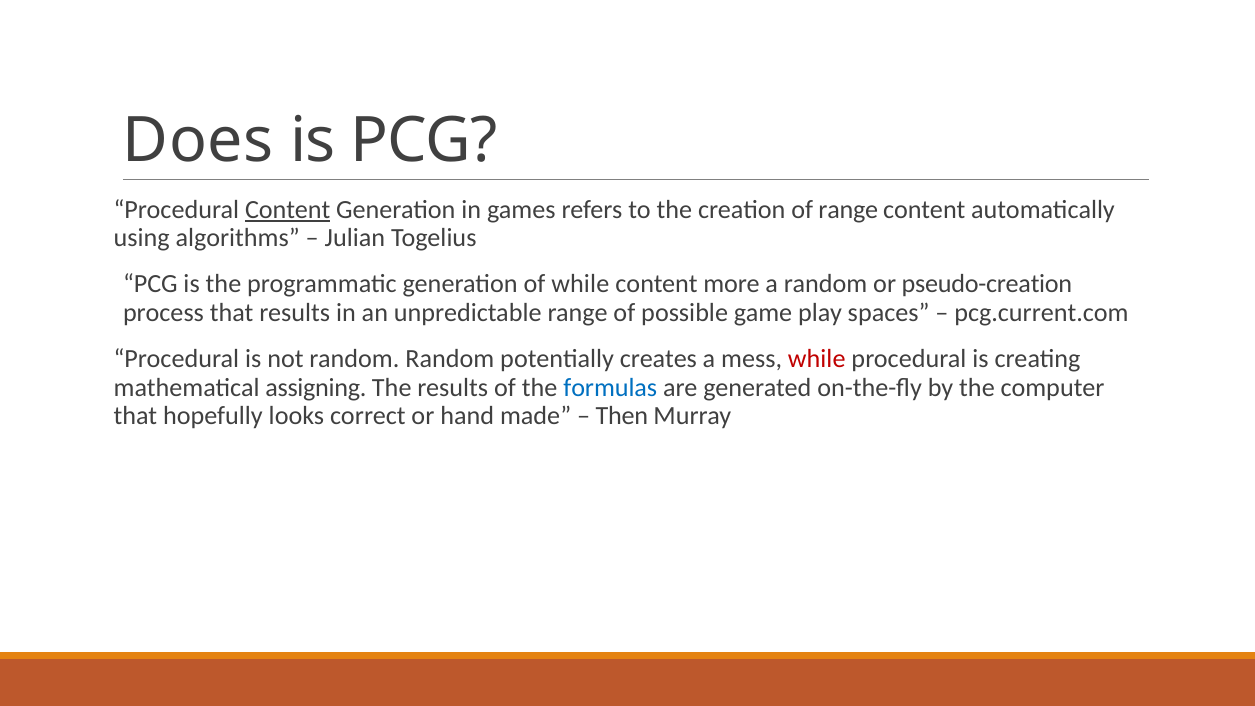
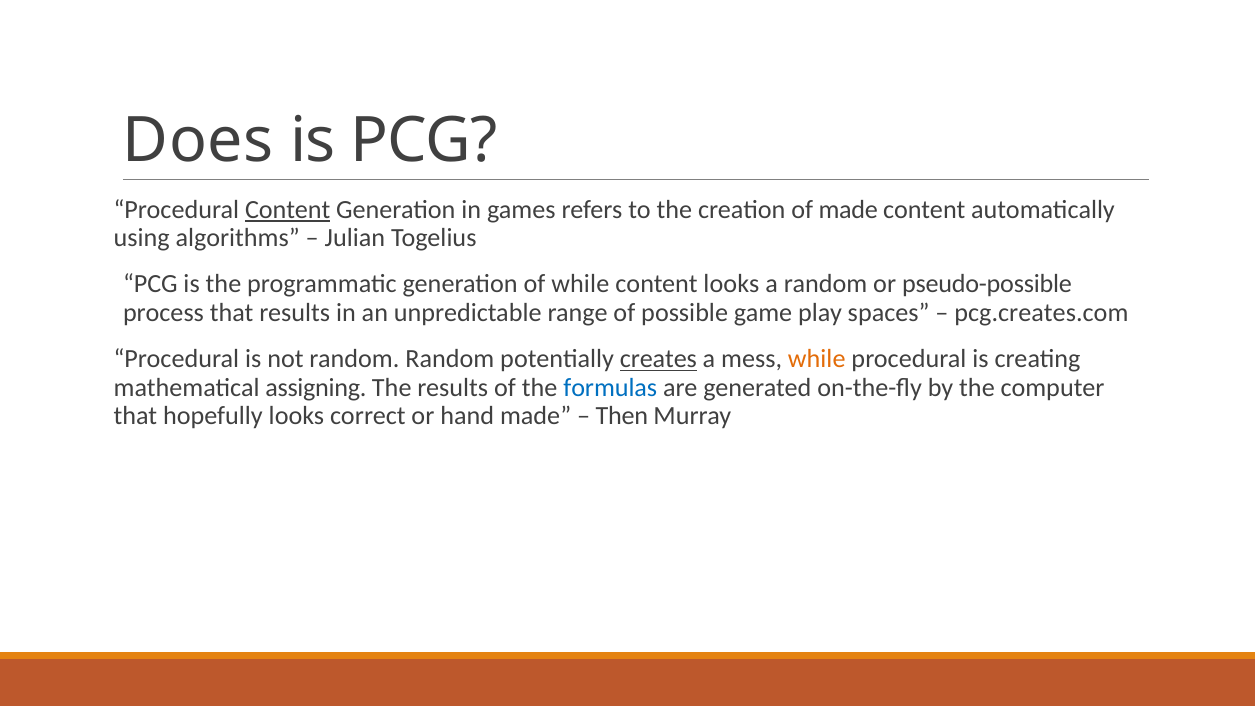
of range: range -> made (848, 209)
content more: more -> looks (731, 284)
pseudo-creation: pseudo-creation -> pseudo-possible (987, 284)
pcg.current.com: pcg.current.com -> pcg.creates.com (1041, 313)
creates underline: none -> present (658, 359)
while colour: red -> orange (817, 359)
